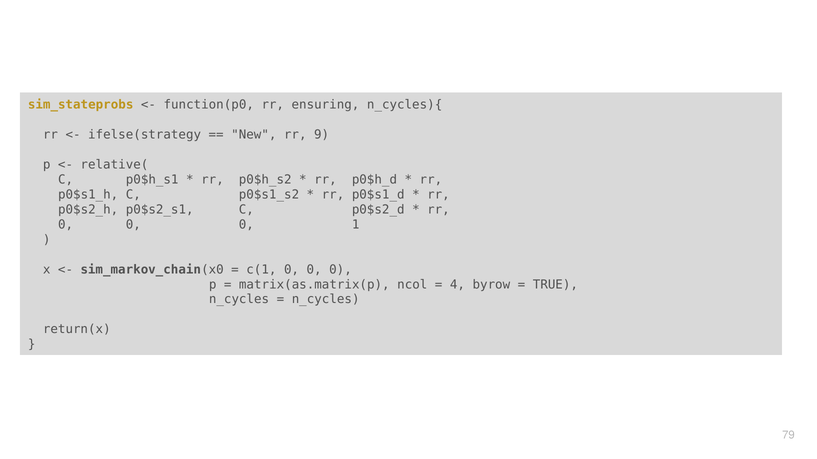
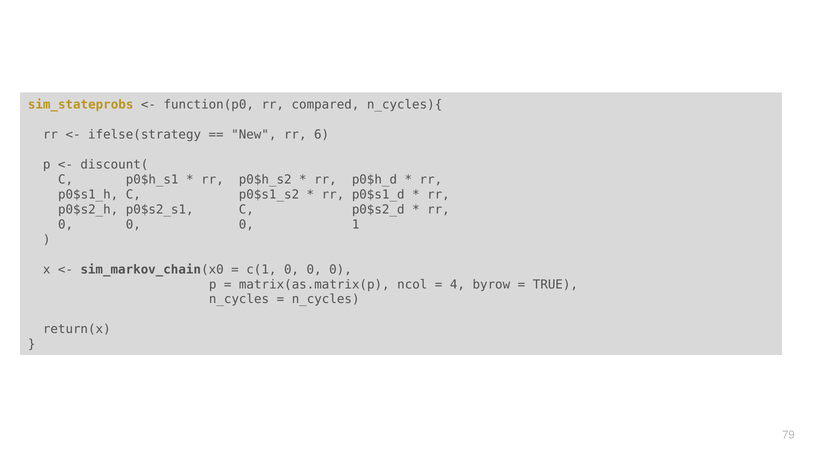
ensuring: ensuring -> compared (325, 105)
9: 9 -> 6 (322, 135)
relative(: relative( -> discount( (114, 165)
